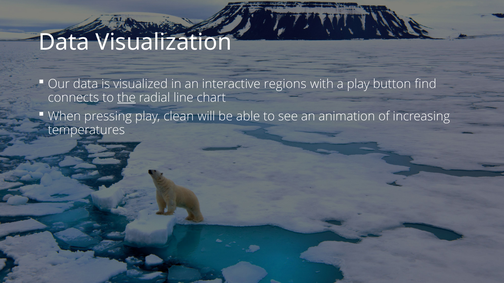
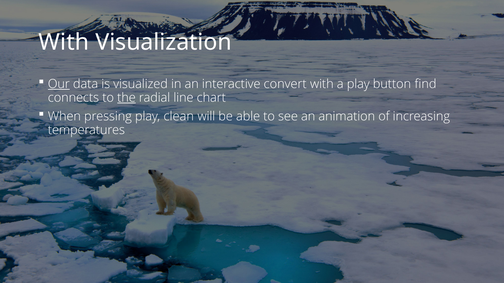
Data: Data -> With (64, 42)
Our underline: none -> present (59, 84)
regions: regions -> convert (285, 84)
